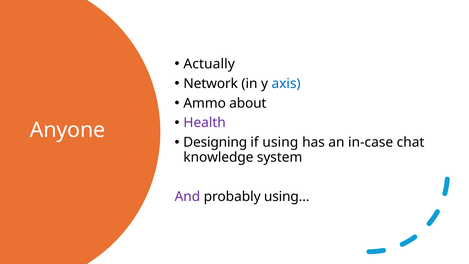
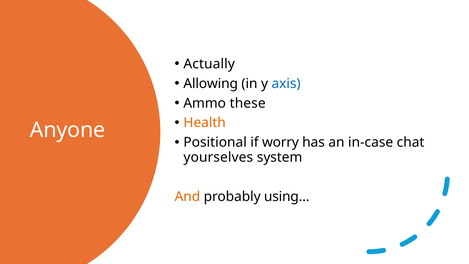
Network: Network -> Allowing (211, 83)
about: about -> these (248, 103)
Health colour: purple -> orange (205, 123)
Designing: Designing -> Positional (215, 142)
using: using -> worry (280, 142)
knowledge: knowledge -> yourselves (218, 157)
And colour: purple -> orange (187, 196)
